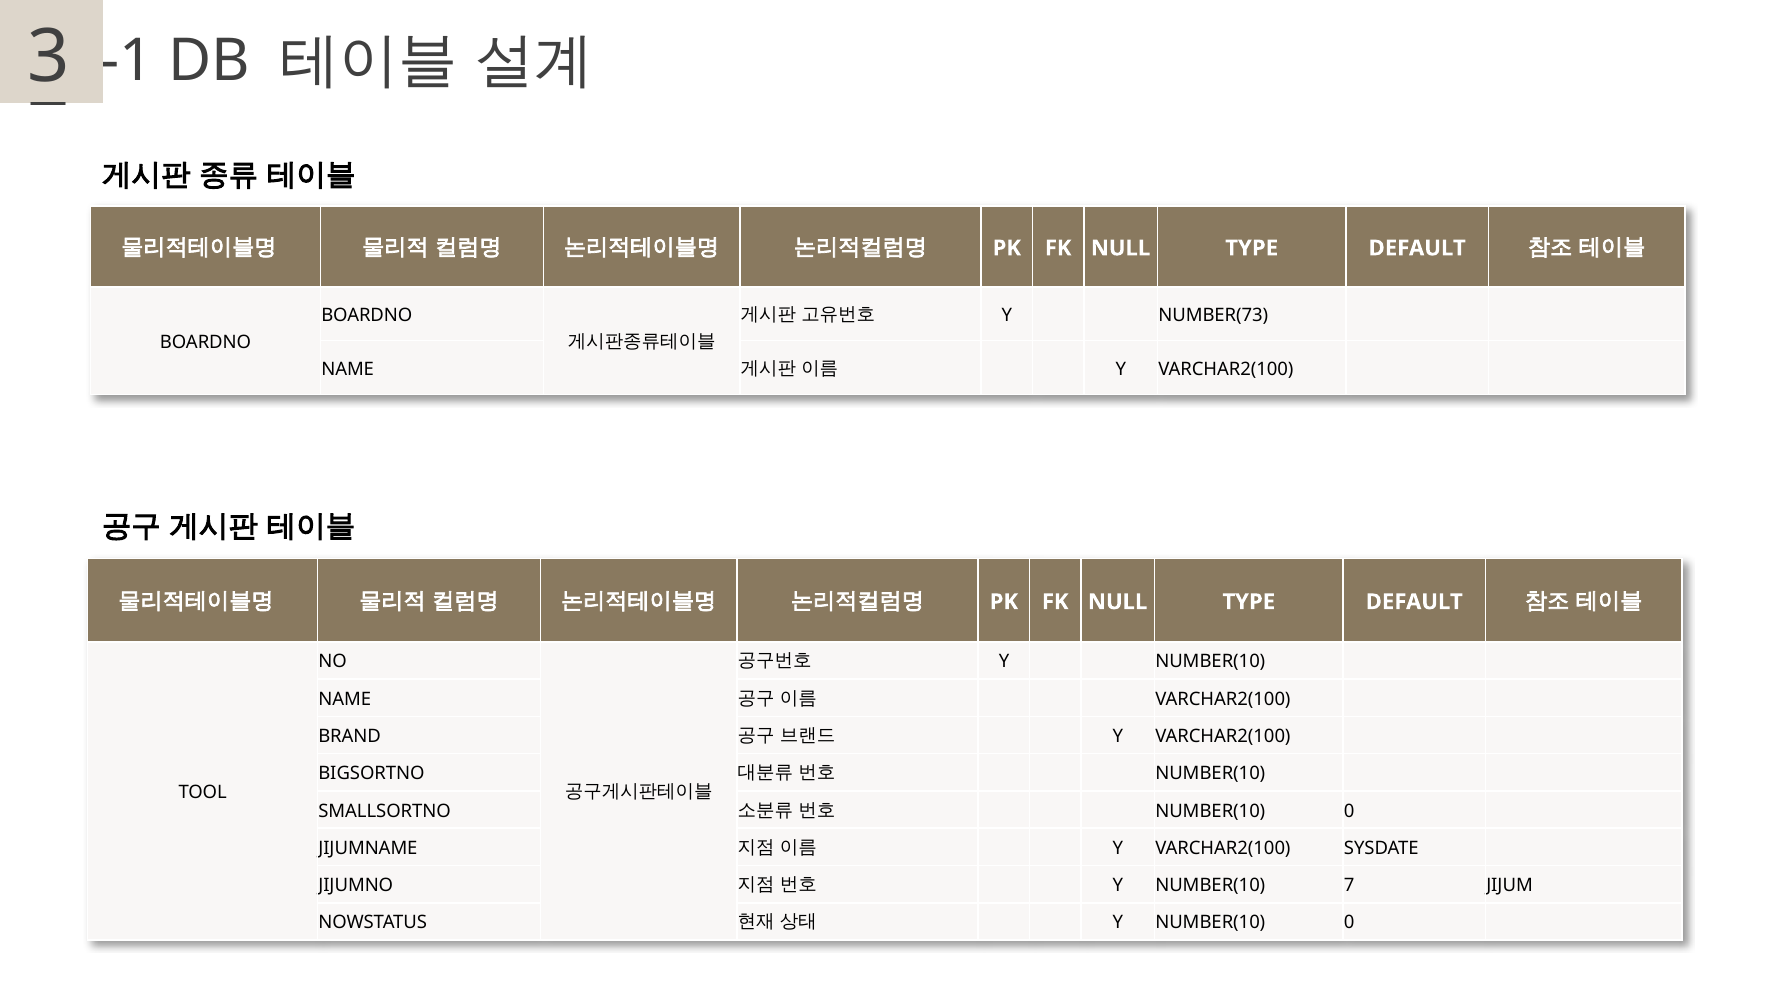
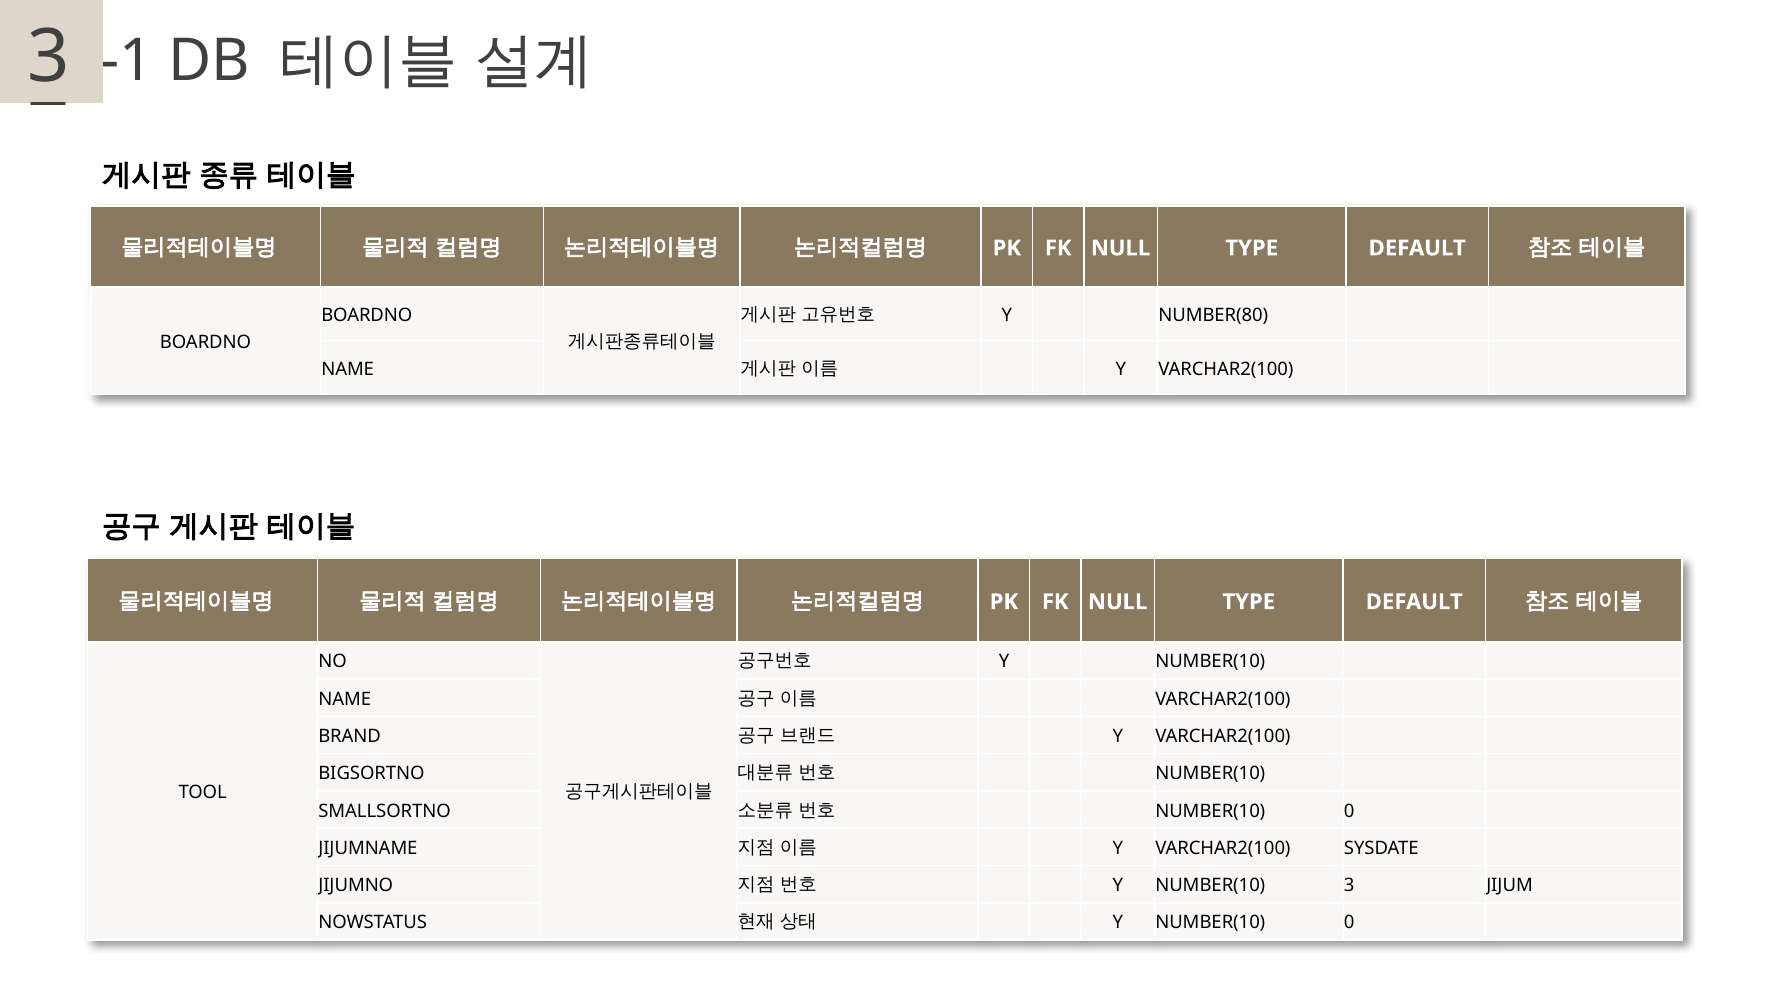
NUMBER(73: NUMBER(73 -> NUMBER(80 (1213, 315)
NUMBER(10 7: 7 -> 3 (1349, 886)
